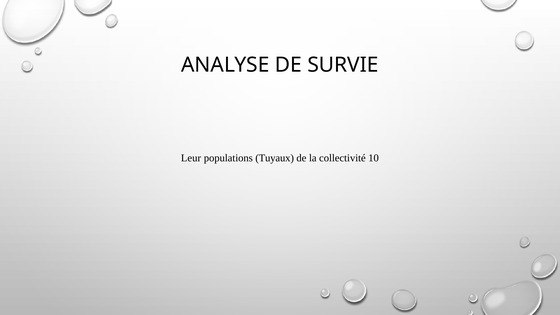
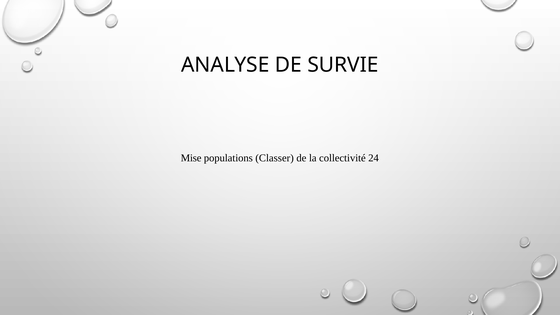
Leur: Leur -> Mise (191, 158)
Tuyaux: Tuyaux -> Classer (275, 158)
10: 10 -> 24 (374, 158)
